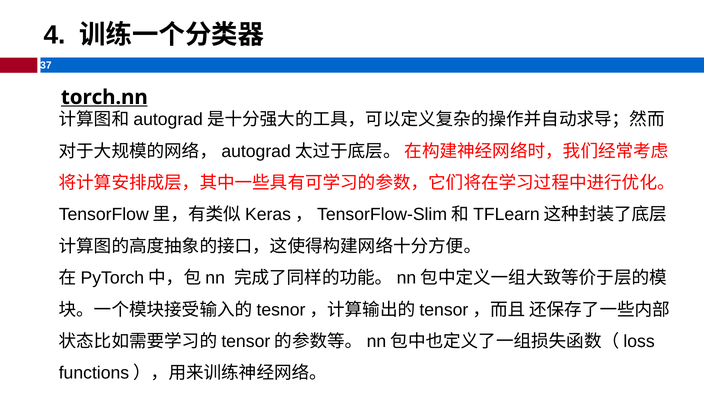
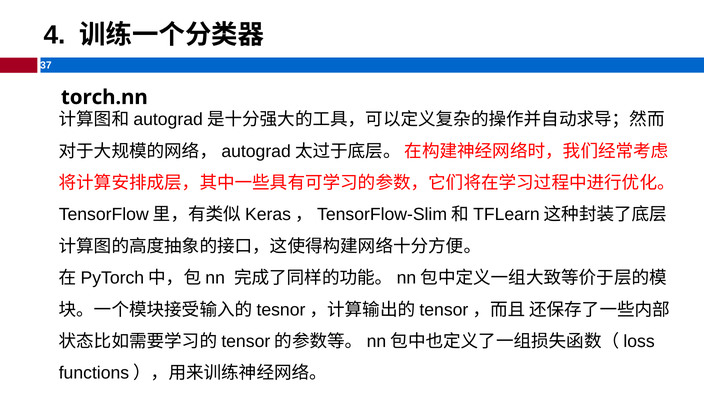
torch.nn underline: present -> none (104, 97)
